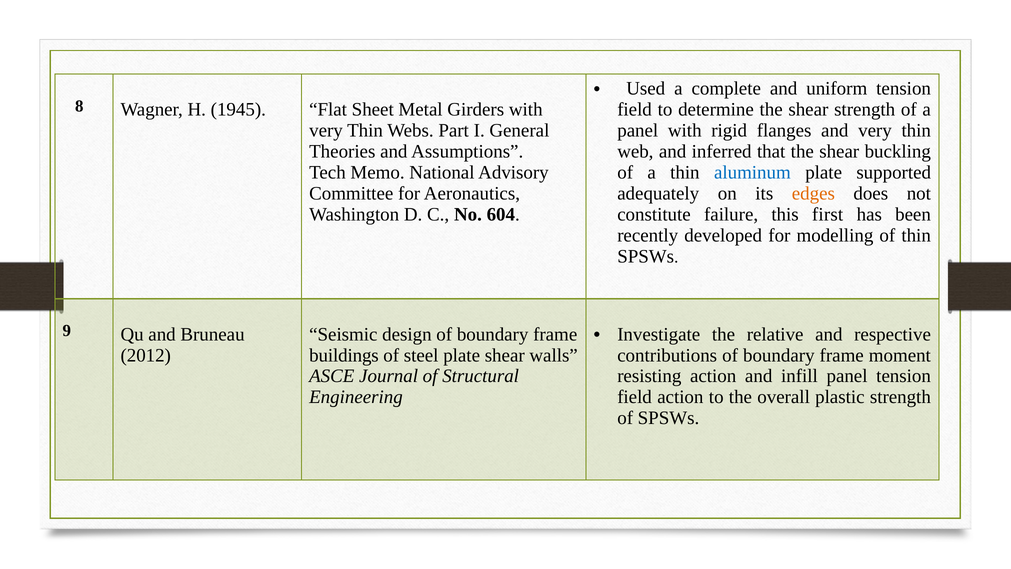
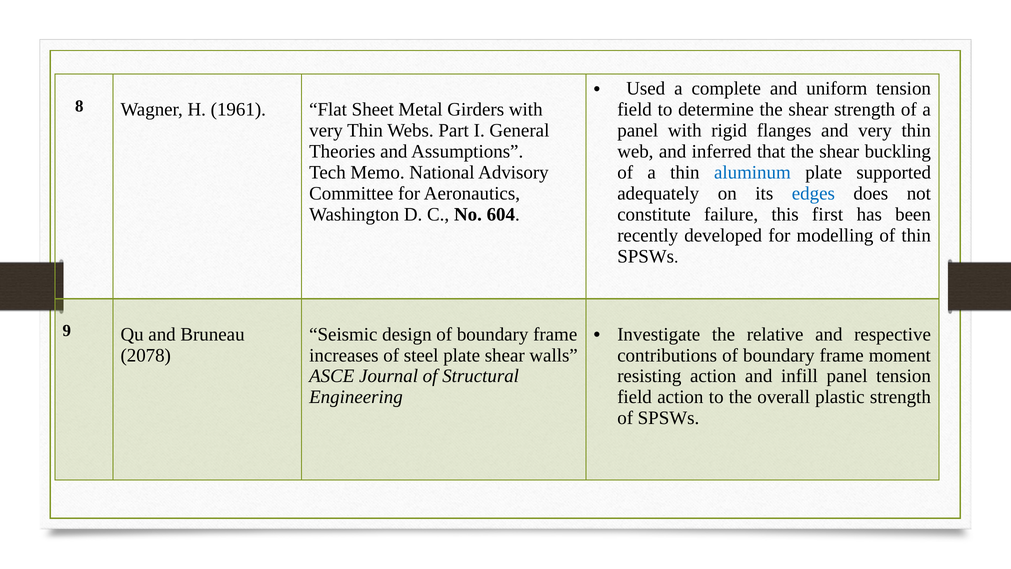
1945: 1945 -> 1961 (238, 110)
edges colour: orange -> blue (813, 194)
2012: 2012 -> 2078 (146, 355)
buildings: buildings -> increases (344, 355)
